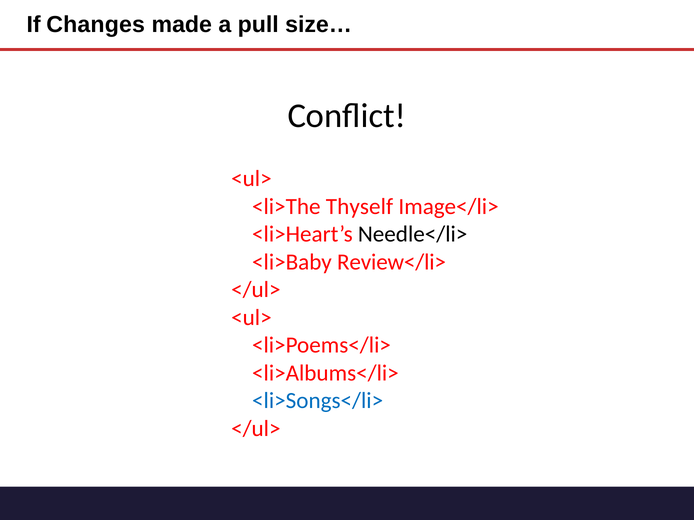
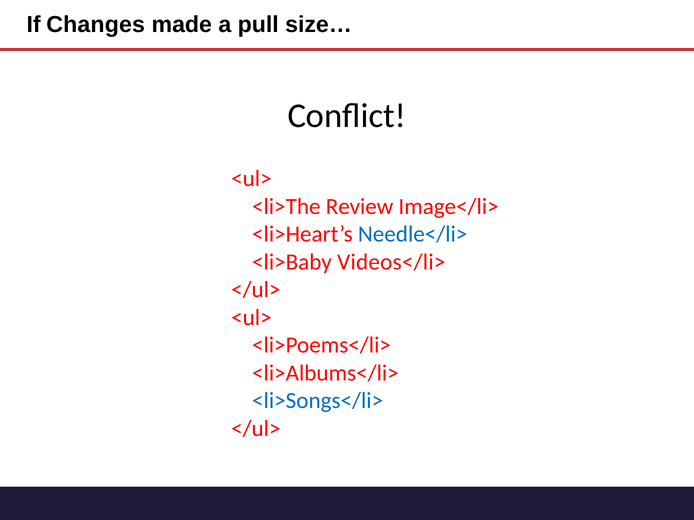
Thyself: Thyself -> Review (360, 207)
Needle</li> colour: black -> blue (413, 234)
Review</li>: Review</li> -> Videos</li> (391, 262)
